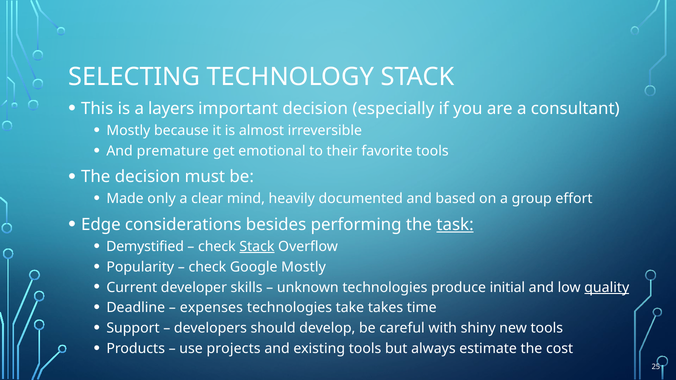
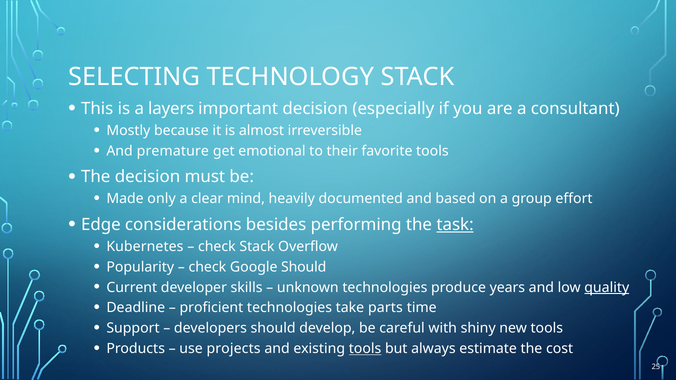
Demystified: Demystified -> Kubernetes (145, 247)
Stack underline: present -> none (257, 247)
Google Mostly: Mostly -> Should (304, 267)
initial: initial -> years (507, 288)
expenses: expenses -> proficient (211, 308)
takes: takes -> parts (385, 308)
tools underline: none -> present (365, 349)
